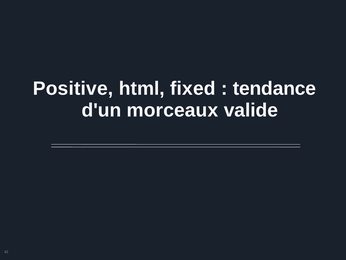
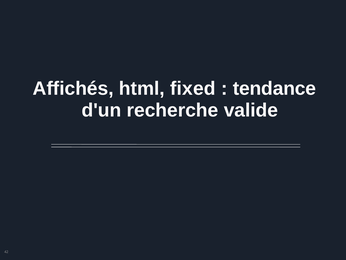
Positive: Positive -> Affichés (73, 88)
morceaux: morceaux -> recherche (173, 110)
